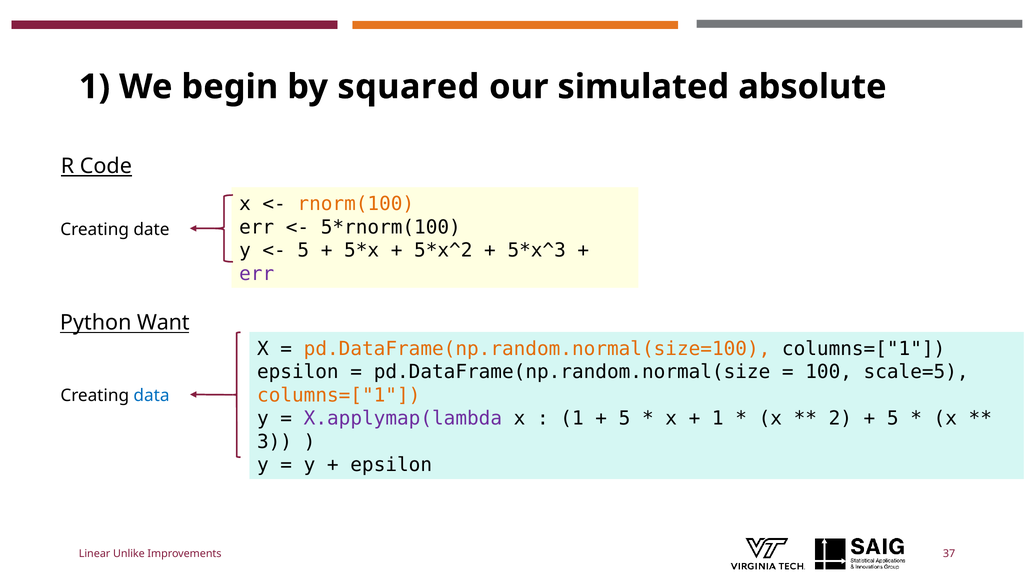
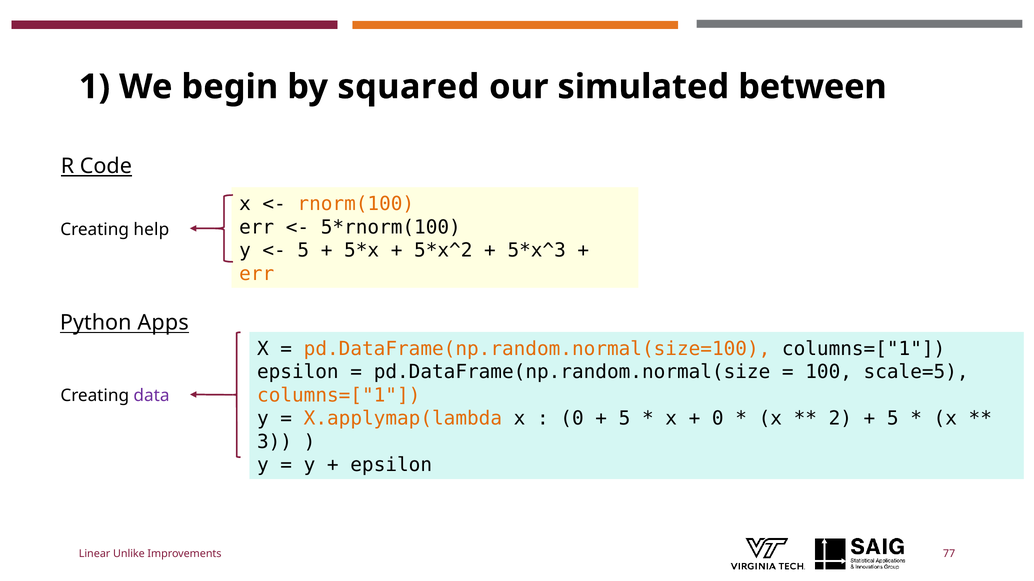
absolute: absolute -> between (812, 87)
date: date -> help (151, 230)
err colour: purple -> orange (257, 274)
Want: Want -> Apps (163, 323)
data colour: blue -> purple (152, 396)
X.applymap(lambda colour: purple -> orange (403, 419)
1: 1 -> 0 (572, 419)
1: 1 -> 0 (718, 419)
37: 37 -> 77 (949, 554)
